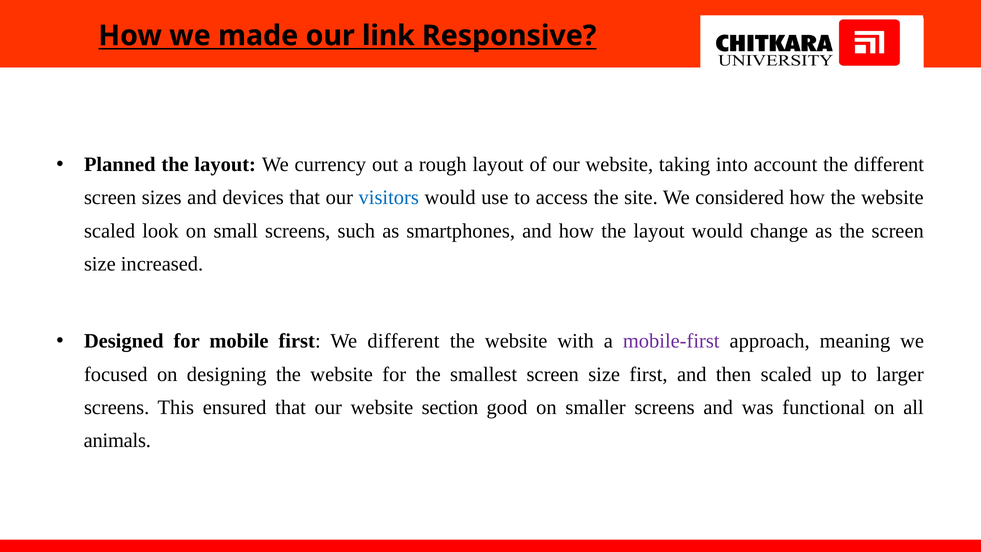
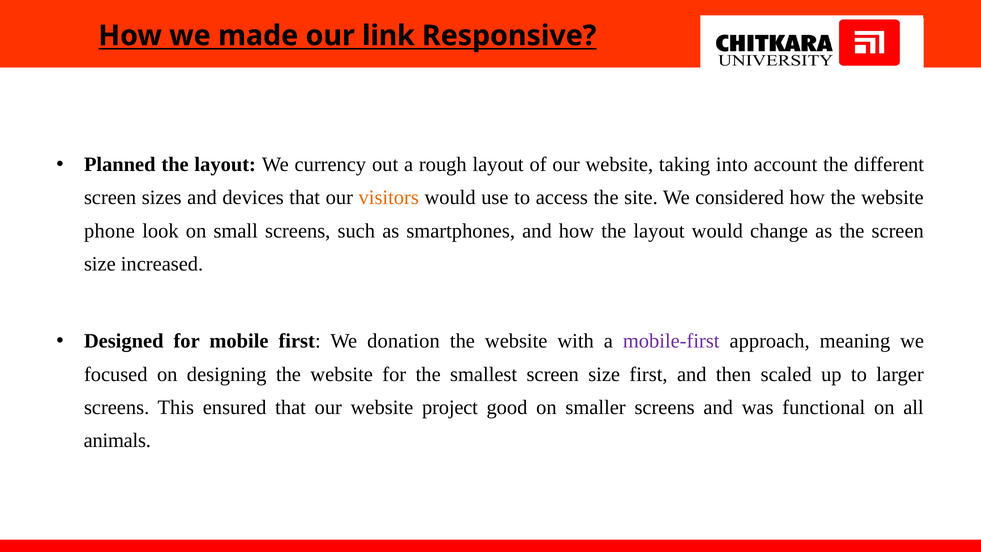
visitors colour: blue -> orange (389, 198)
scaled: scaled -> phone (109, 231)
We different: different -> donation (404, 341)
section: section -> project (450, 407)
